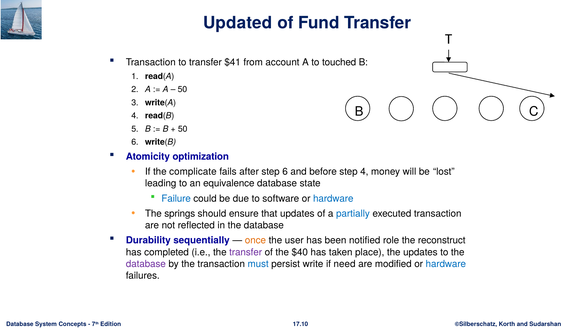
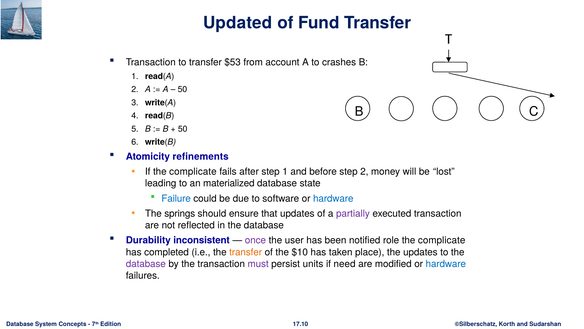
$41: $41 -> $53 (233, 62)
touched: touched -> crashes (339, 62)
optimization: optimization -> refinements (201, 156)
step 6: 6 -> 1 (285, 171)
step 4: 4 -> 2 (364, 171)
equivalence: equivalence -> materialized (229, 183)
partially colour: blue -> purple (353, 213)
sequentially: sequentially -> inconsistent (202, 240)
once colour: orange -> purple (255, 240)
reconstruct: reconstruct -> complicate (442, 240)
transfer colour: purple -> orange (246, 252)
$40: $40 -> $10 (300, 252)
must colour: blue -> purple (258, 263)
write: write -> units (313, 263)
